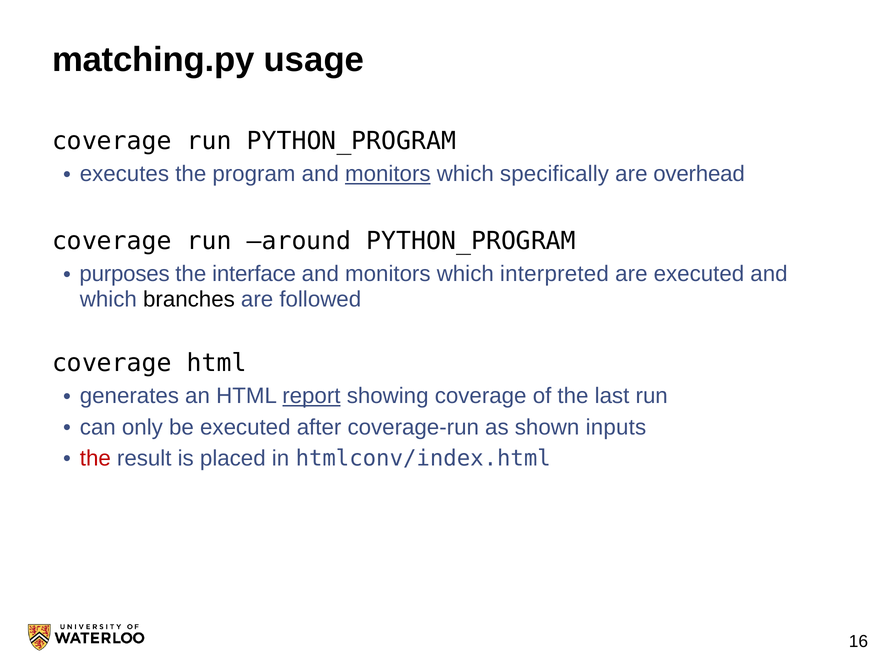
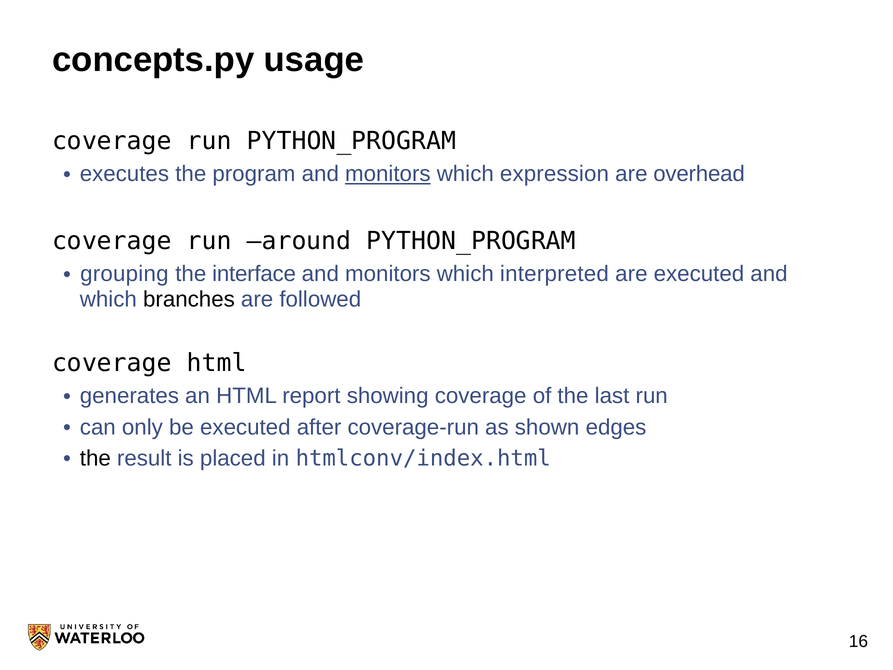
matching.py: matching.py -> concepts.py (153, 60)
specifically: specifically -> expression (555, 174)
purposes: purposes -> grouping (124, 274)
report underline: present -> none (311, 396)
inputs: inputs -> edges (616, 427)
the colour: red -> black (95, 458)
